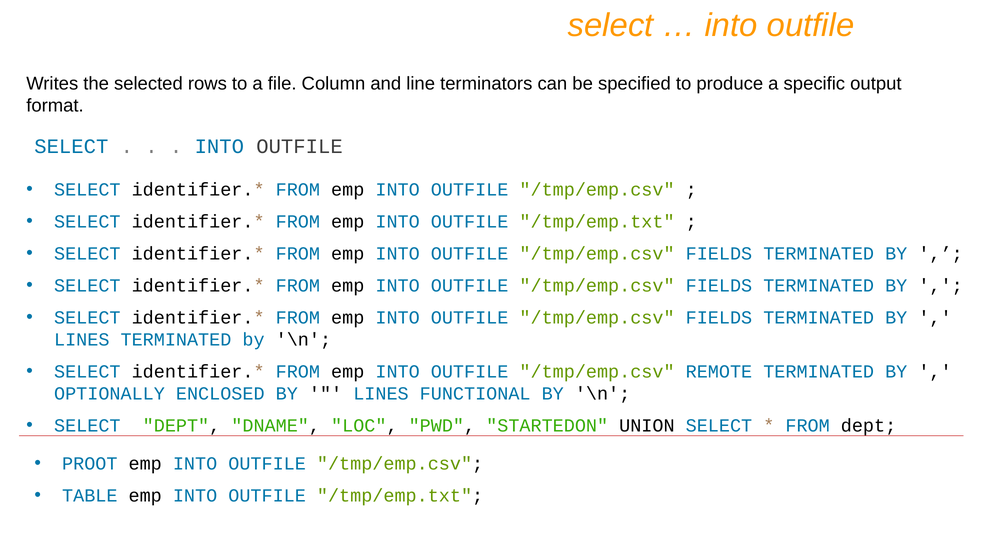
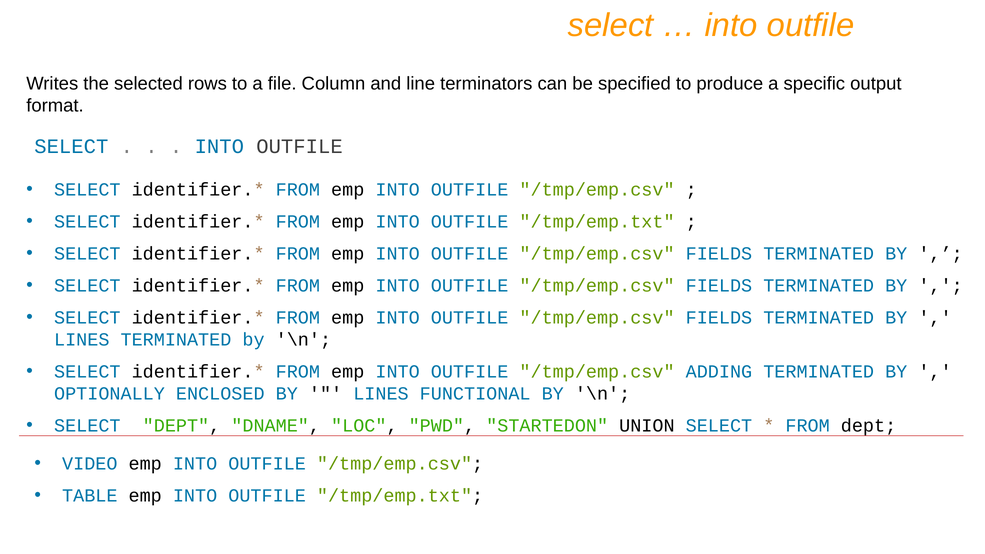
REMOTE: REMOTE -> ADDING (719, 372)
PROOT: PROOT -> VIDEO (90, 464)
